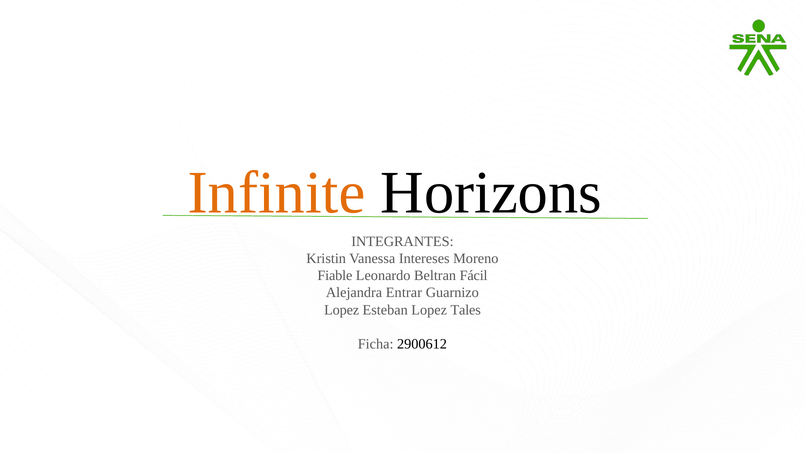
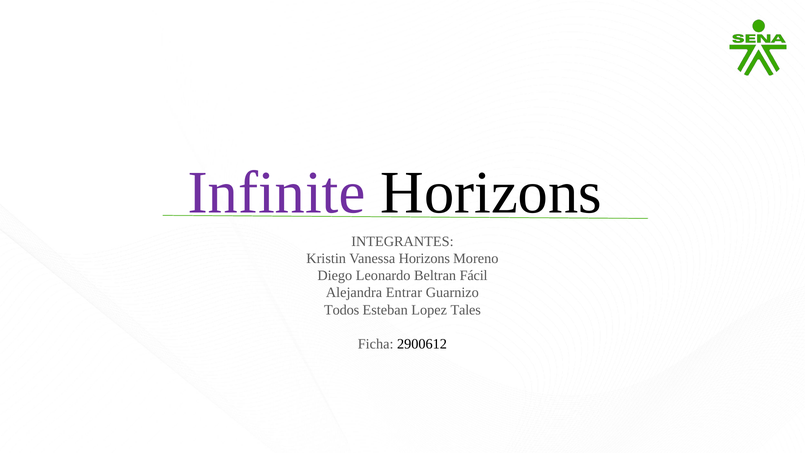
Infinite colour: orange -> purple (277, 193)
Vanessa Intereses: Intereses -> Horizons (424, 258)
Fiable: Fiable -> Diego (335, 275)
Lopez: Lopez -> Todos (342, 310)
